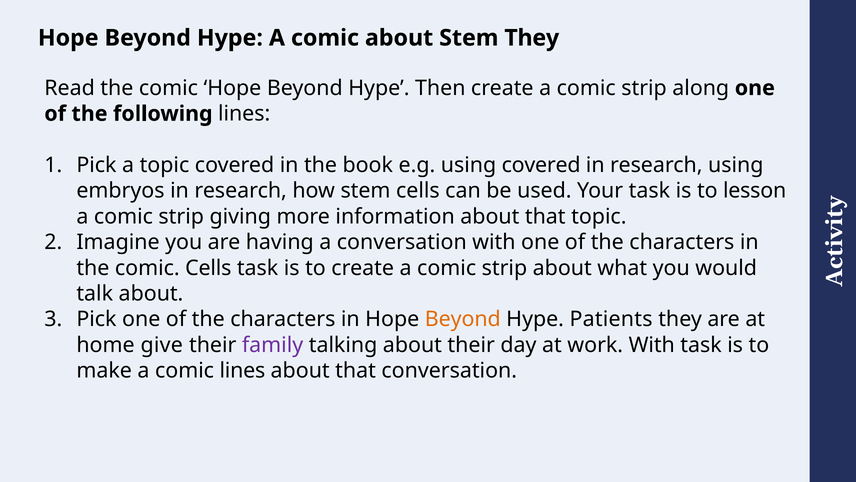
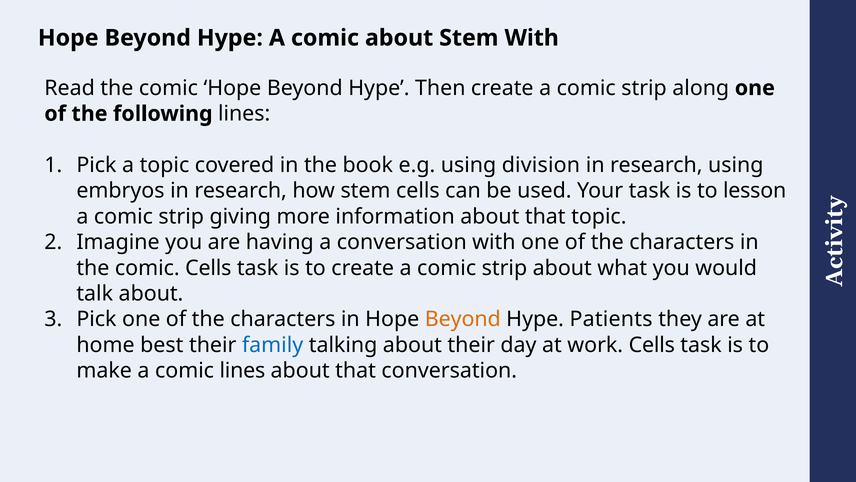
Stem They: They -> With (532, 38)
using covered: covered -> division (541, 165)
give: give -> best (162, 345)
family colour: purple -> blue (273, 345)
work With: With -> Cells (652, 345)
